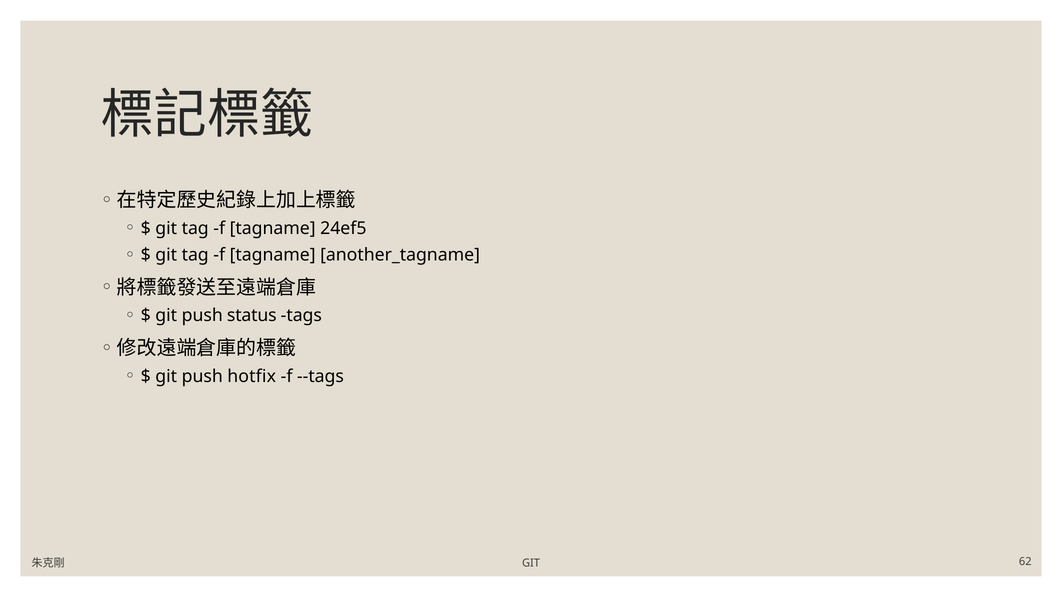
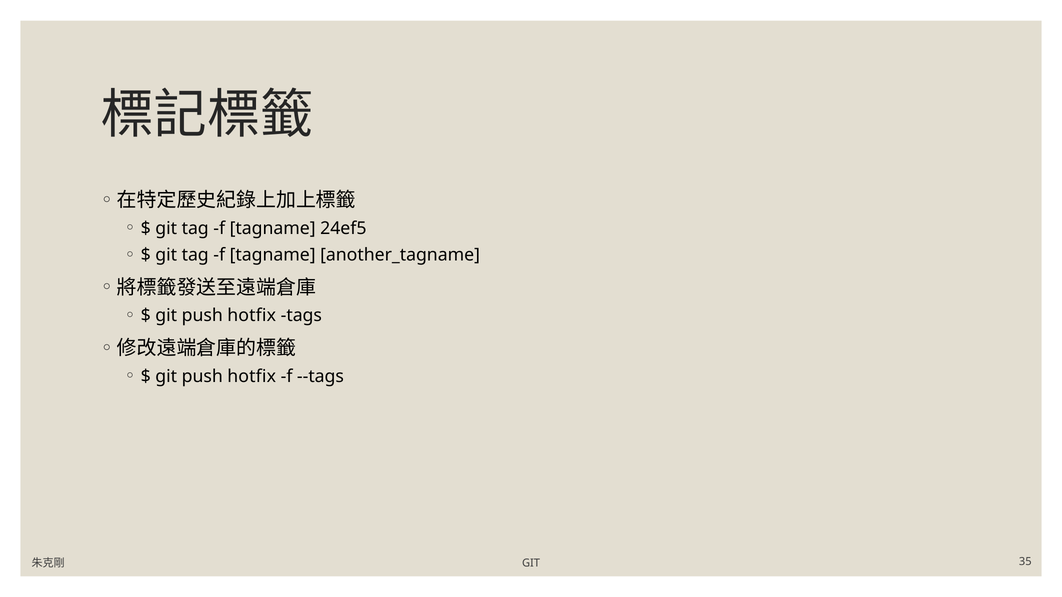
status: status -> hotfix (252, 316)
62: 62 -> 35 (1025, 562)
